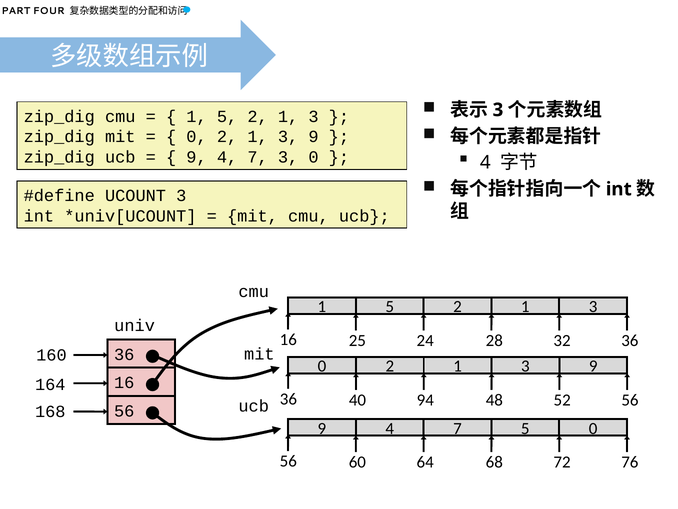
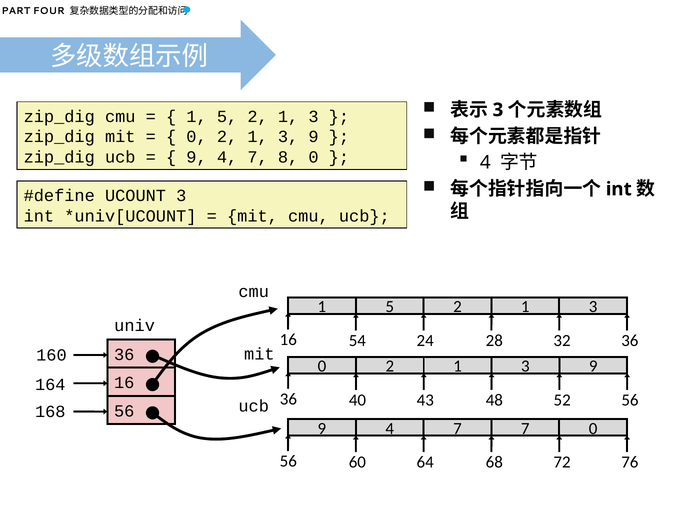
7 3: 3 -> 8 (288, 157)
25: 25 -> 54 (357, 340)
94: 94 -> 43 (425, 400)
7 5: 5 -> 7 (525, 428)
